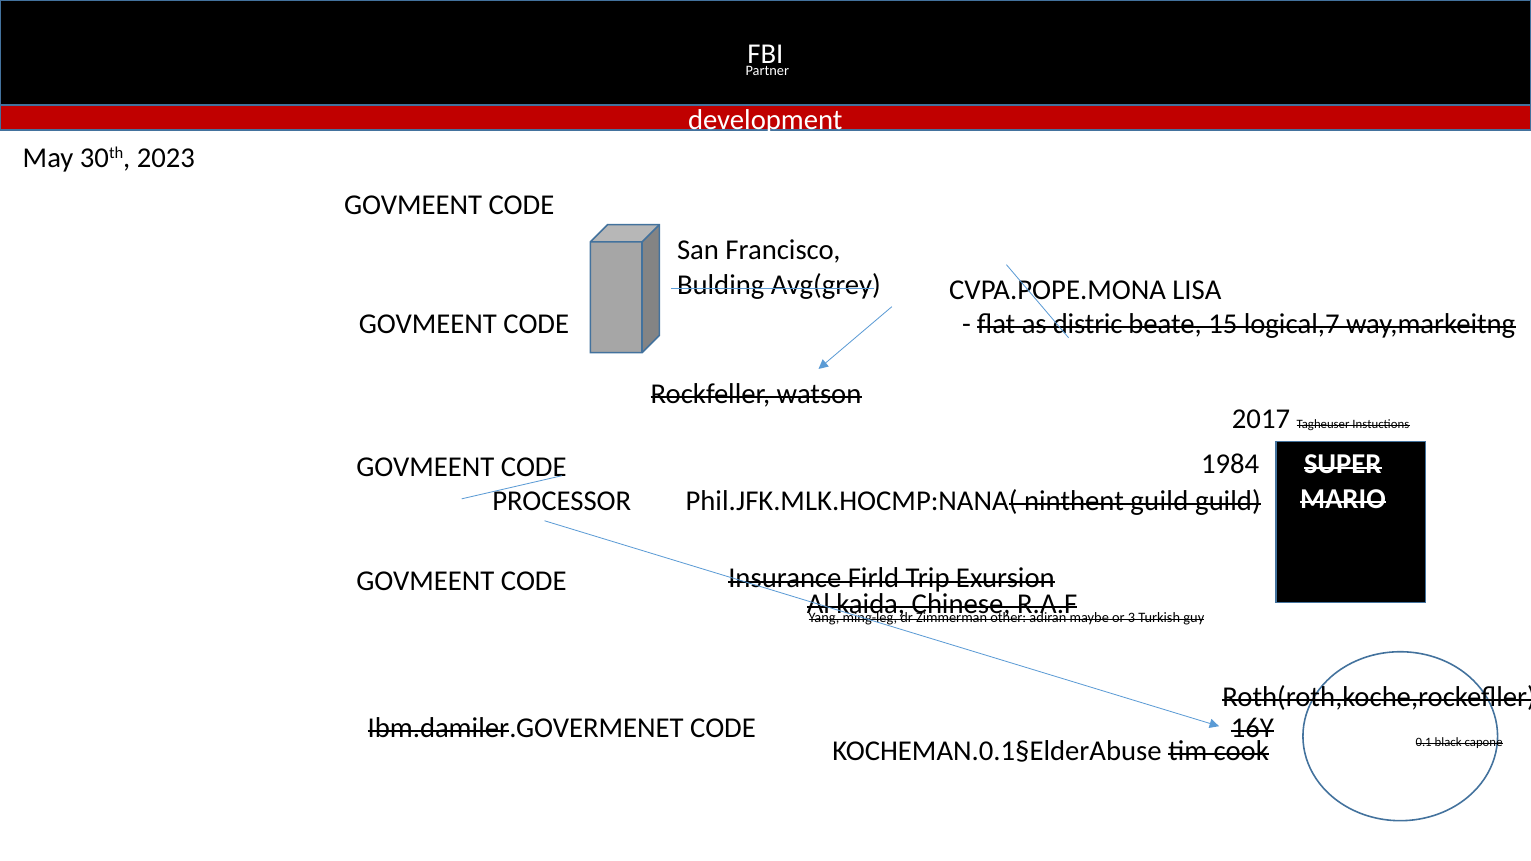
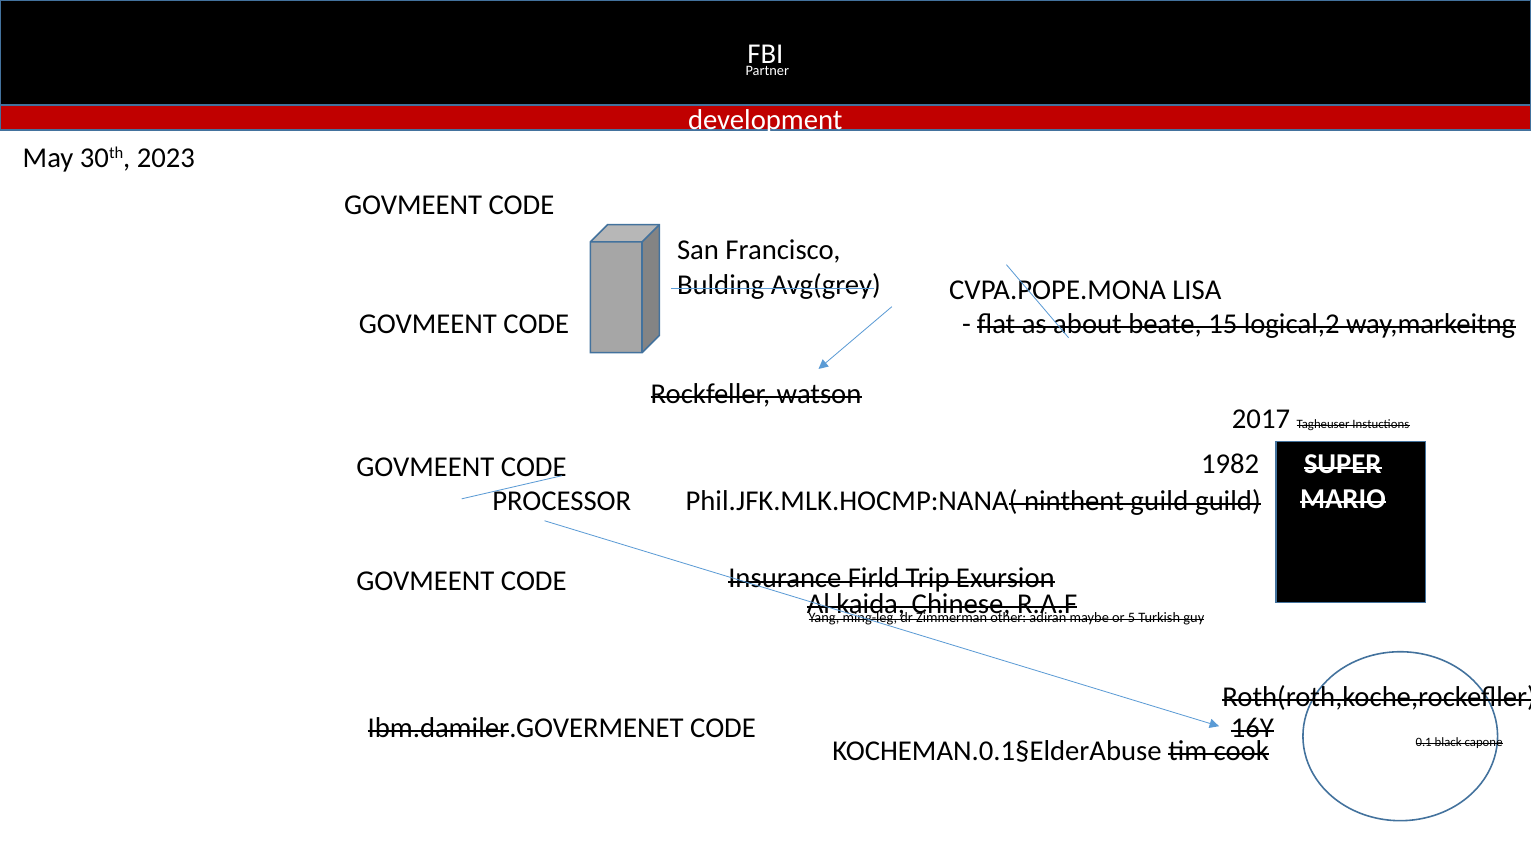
distric: distric -> about (1088, 324)
logical,7: logical,7 -> logical,2 (1292, 324)
1984: 1984 -> 1982 (1230, 465)
3: 3 -> 5 (1132, 618)
